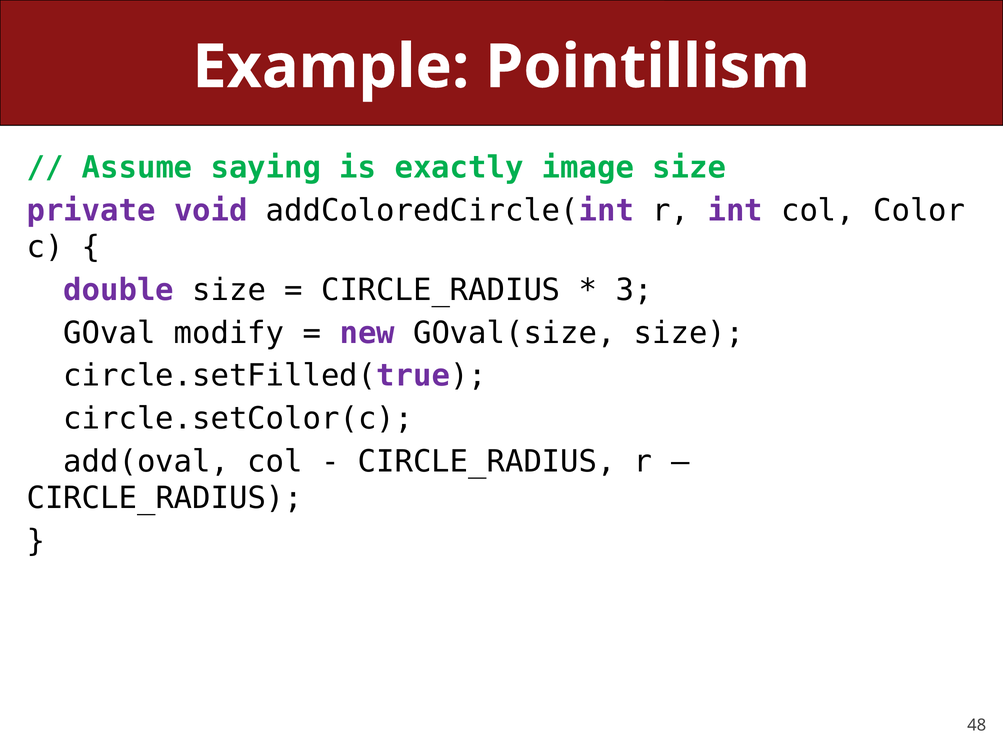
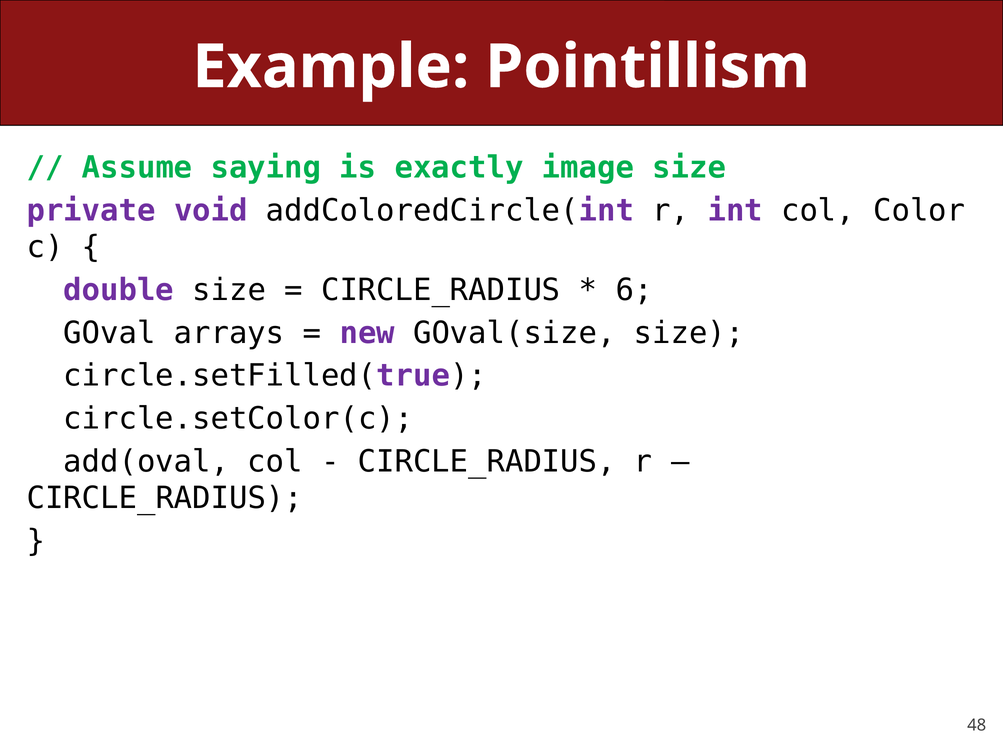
3: 3 -> 6 (634, 290)
modify: modify -> arrays (229, 333)
